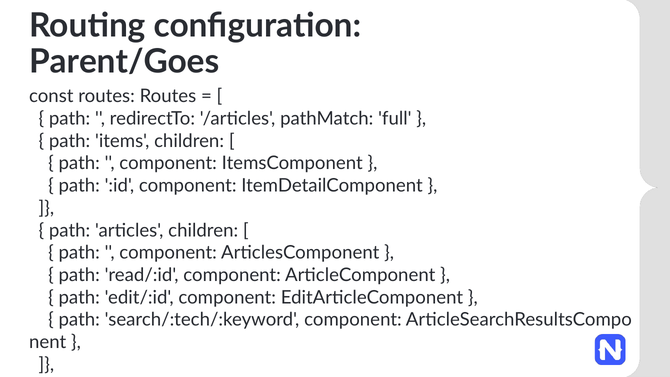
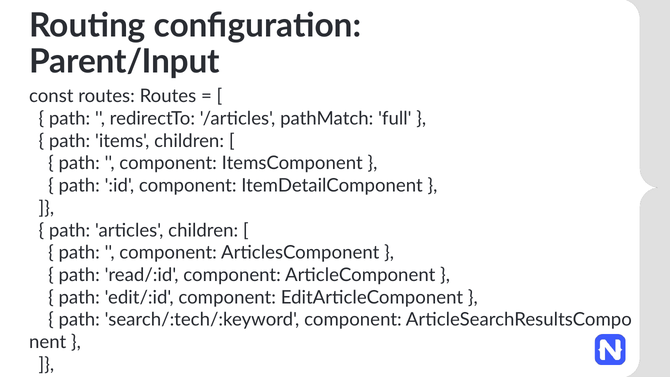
Parent/Goes: Parent/Goes -> Parent/Input (124, 62)
